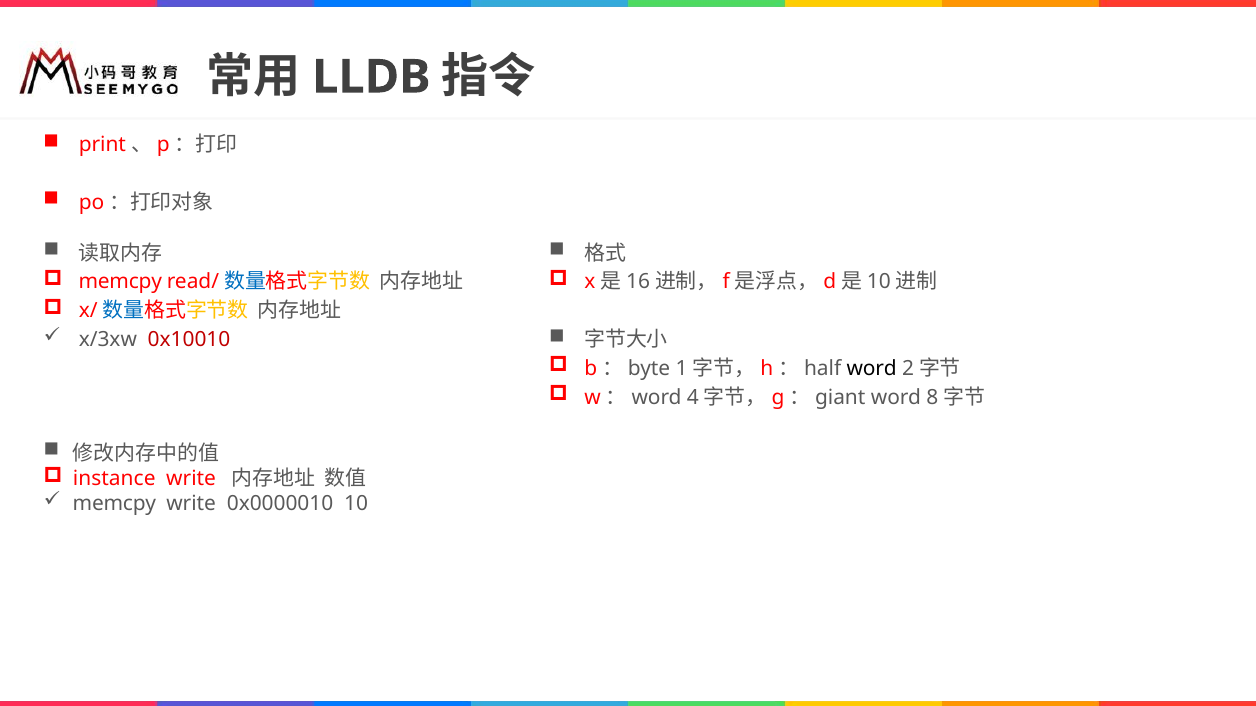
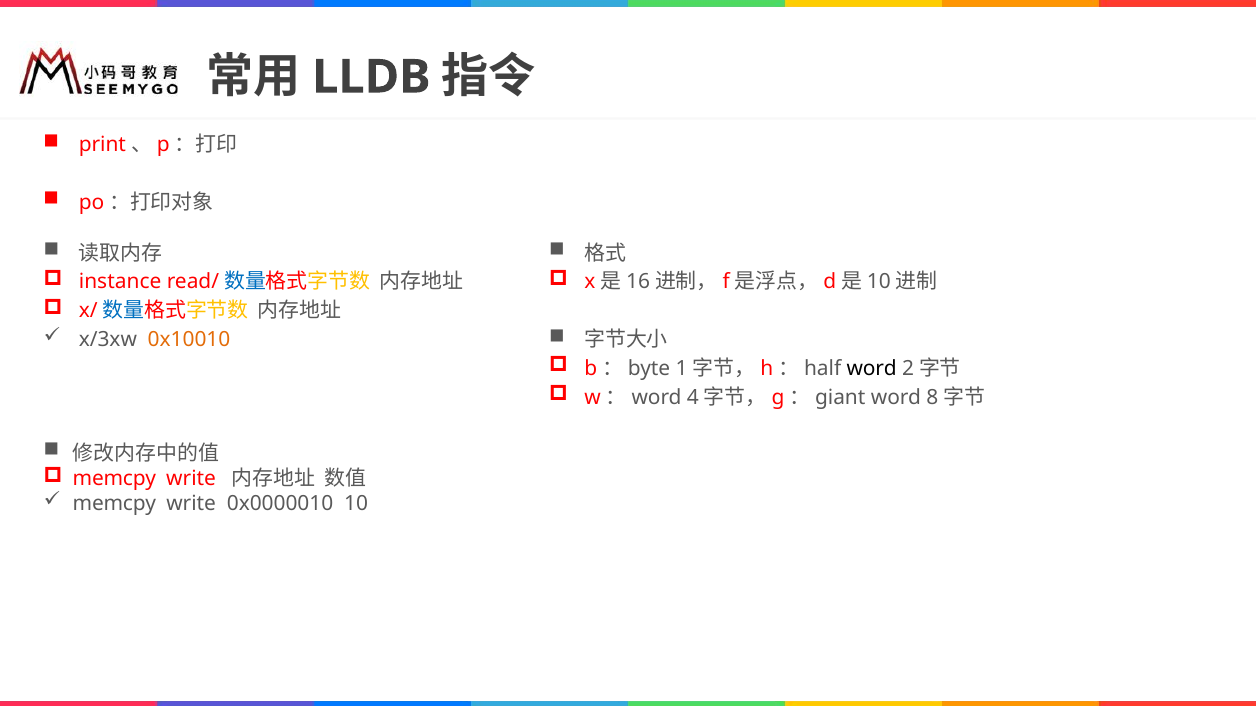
memcpy: memcpy -> instance (120, 282)
0x10010 colour: red -> orange (189, 340)
instance: instance -> memcpy (114, 479)
